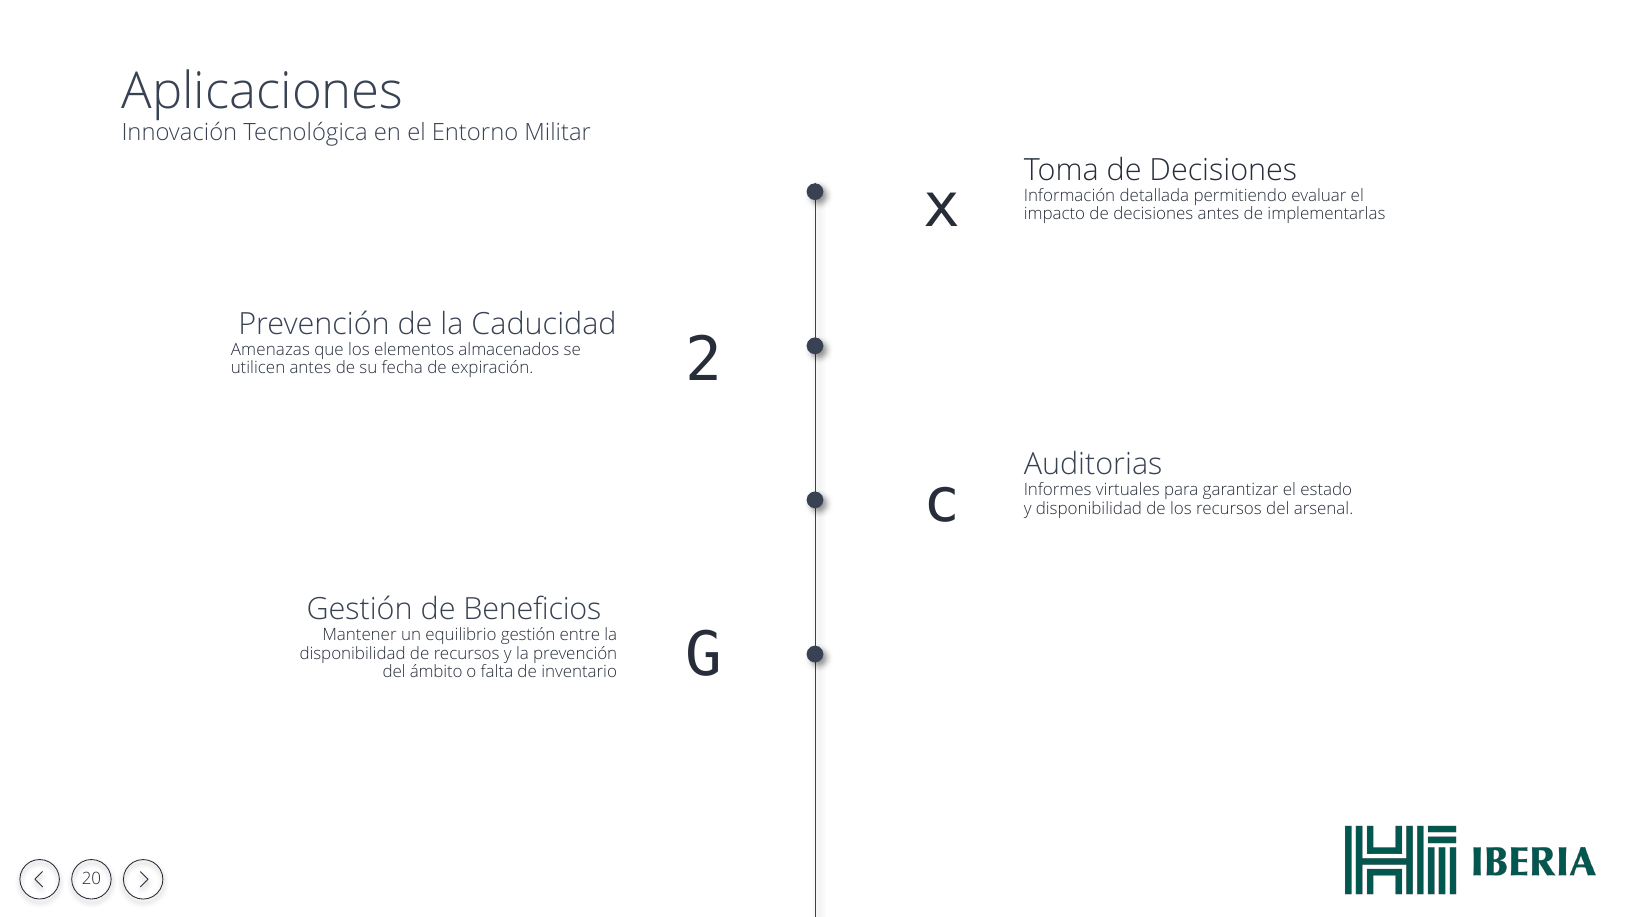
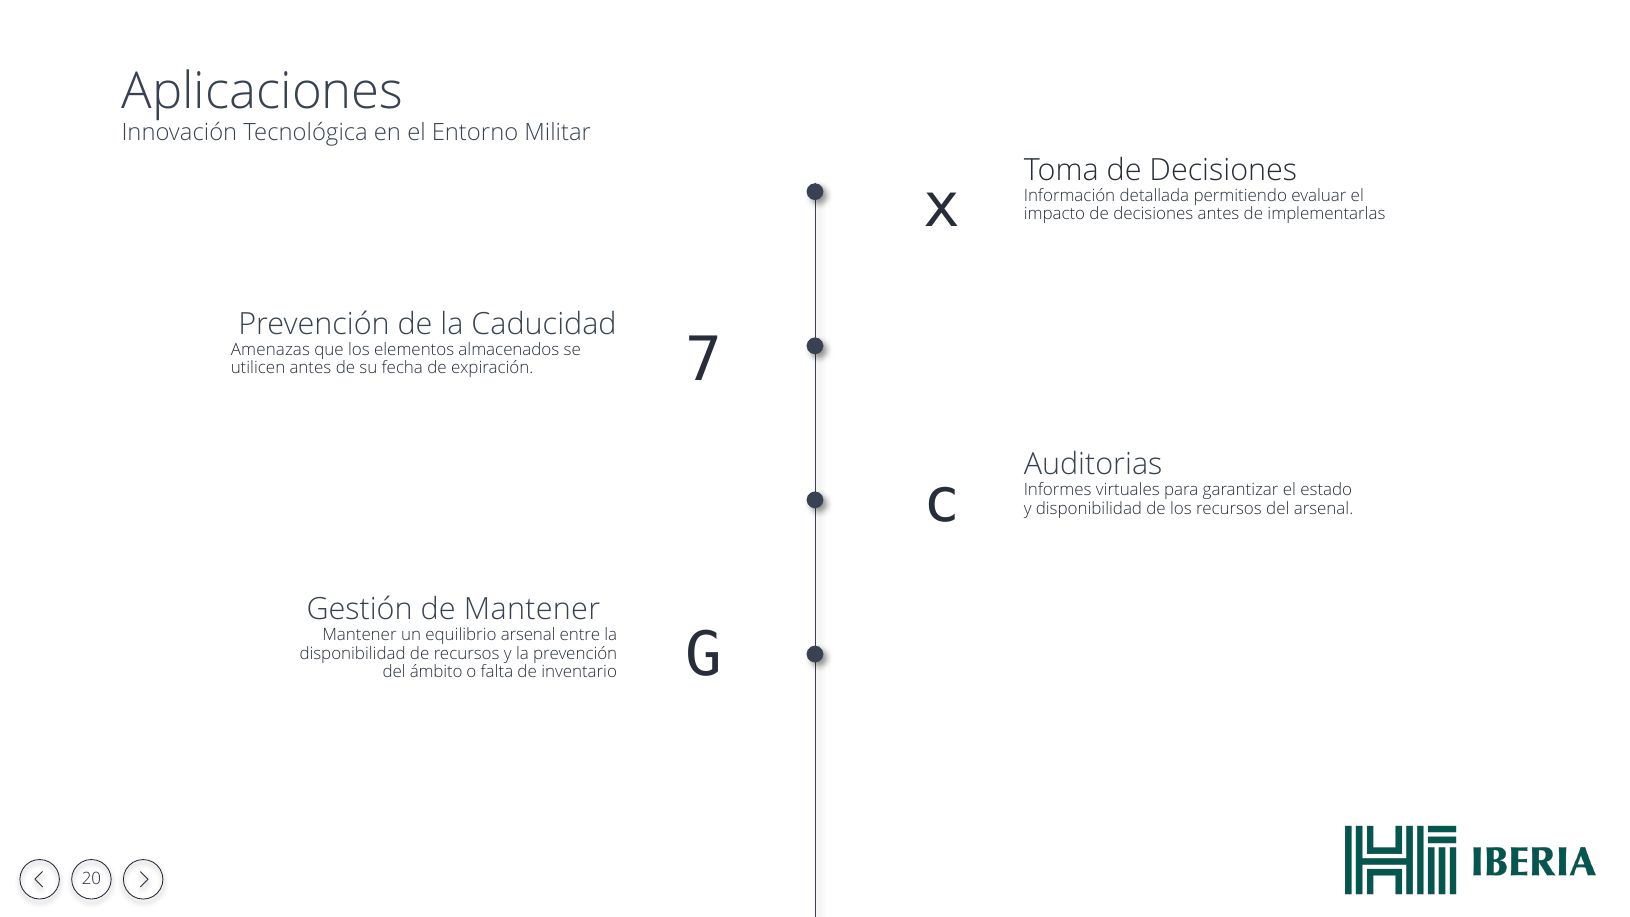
2: 2 -> 7 (704, 361)
de Beneficios: Beneficios -> Mantener (532, 610)
equilibrio gestión: gestión -> arsenal (528, 635)
